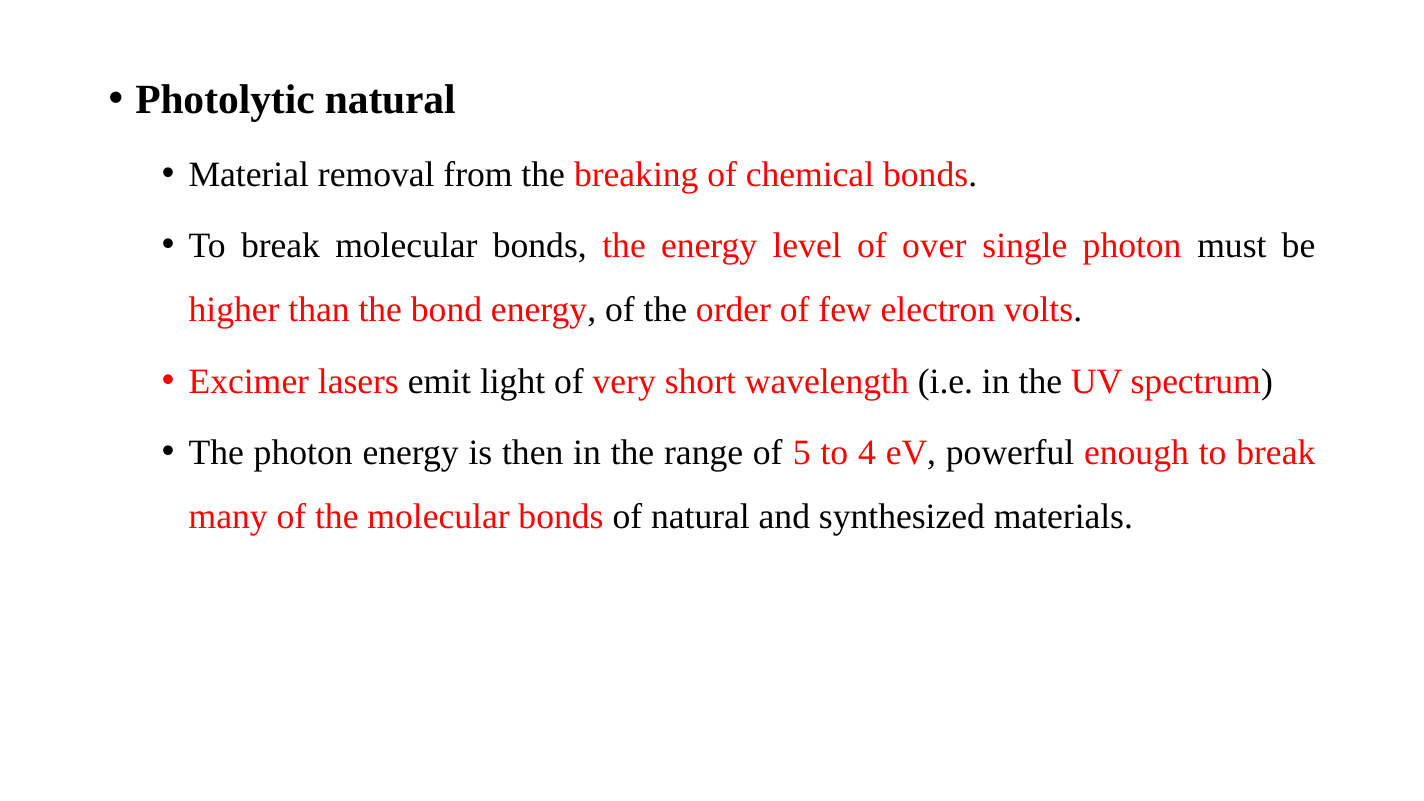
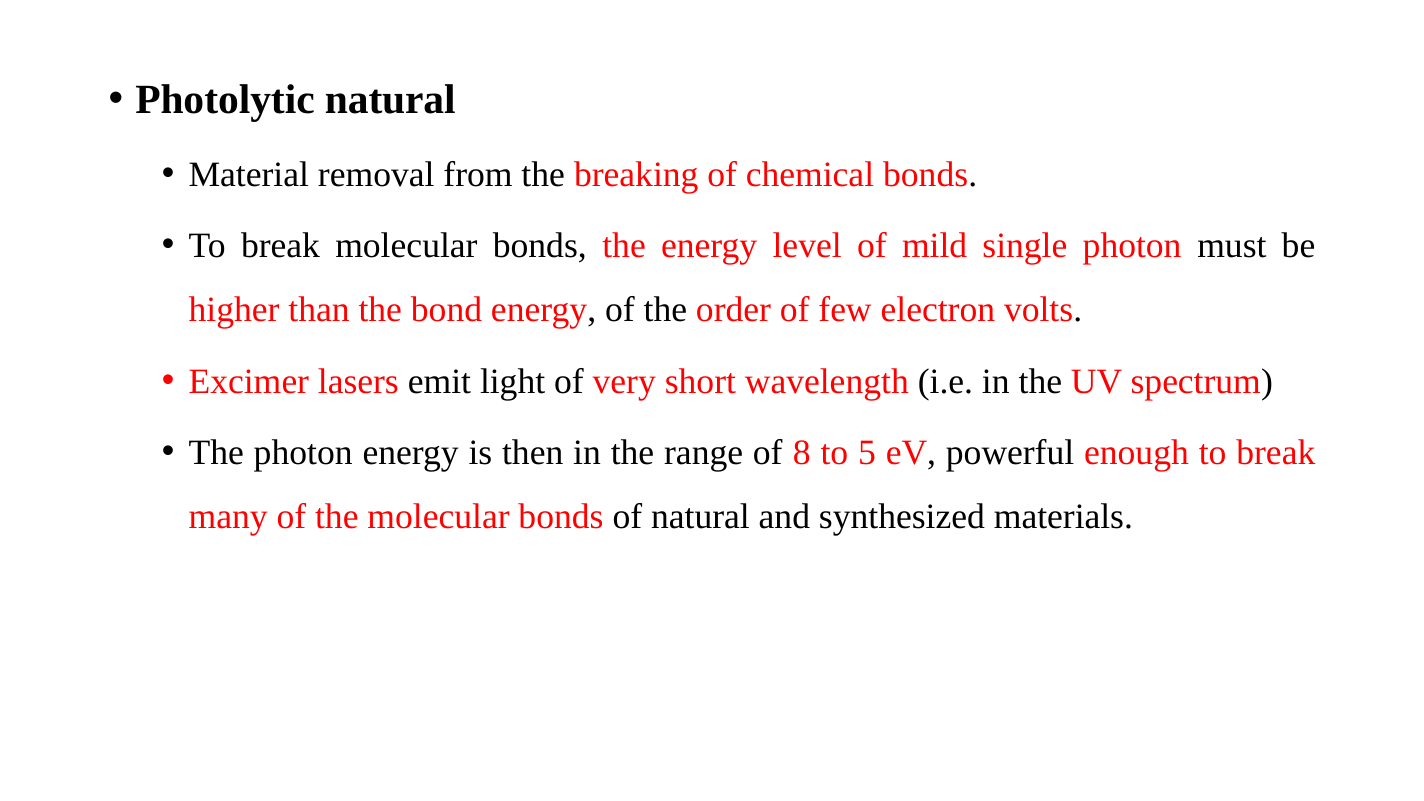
over: over -> mild (935, 246)
5: 5 -> 8 (802, 453)
4: 4 -> 5 (867, 453)
